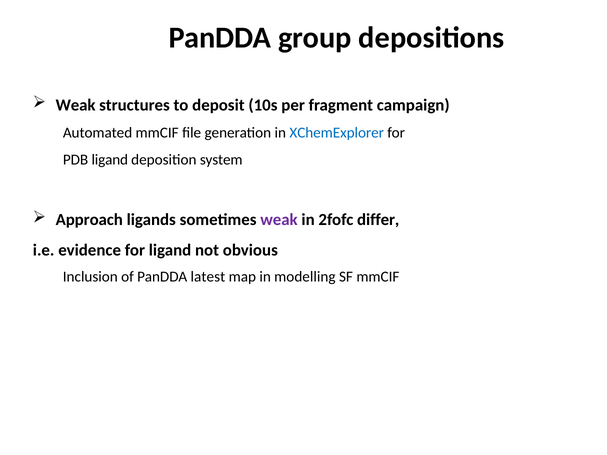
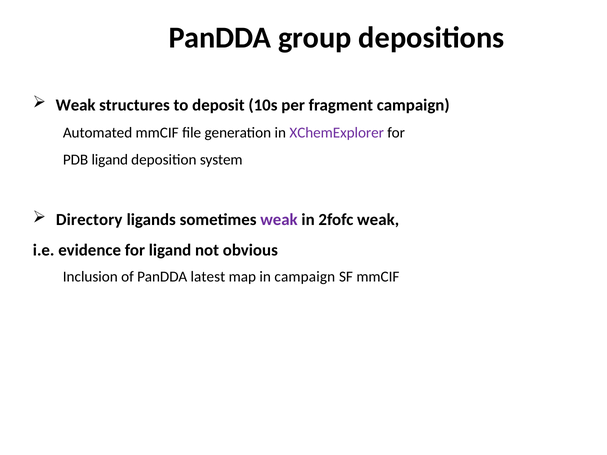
XChemExplorer colour: blue -> purple (337, 133)
Approach: Approach -> Directory (89, 220)
2fofc differ: differ -> weak (378, 220)
in modelling: modelling -> campaign (305, 277)
